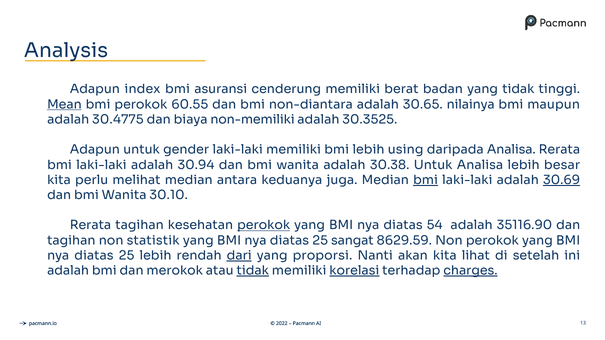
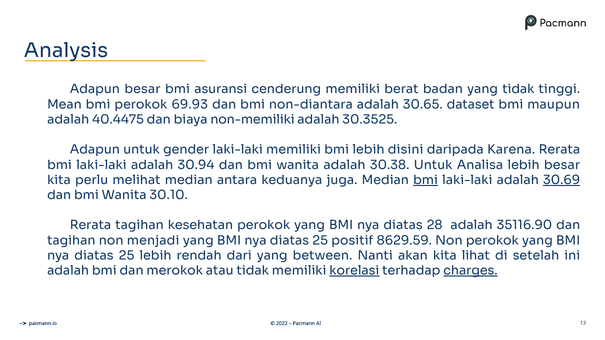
Adapun index: index -> besar (142, 89)
Mean underline: present -> none (64, 104)
60.55: 60.55 -> 69.93 (190, 104)
nilainya: nilainya -> dataset (471, 104)
30.4775: 30.4775 -> 40.4475 (118, 120)
using: using -> disini (406, 150)
daripada Analisa: Analisa -> Karena (511, 150)
perokok underline: present -> none (264, 226)
54: 54 -> 28 (435, 226)
statistik: statistik -> menjadi (153, 241)
sangat: sangat -> positif (352, 241)
dari underline: present -> none (239, 256)
proporsi: proporsi -> between (323, 256)
tidak underline: present -> none (253, 271)
